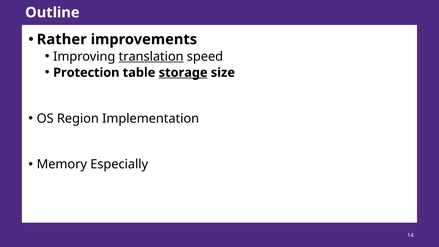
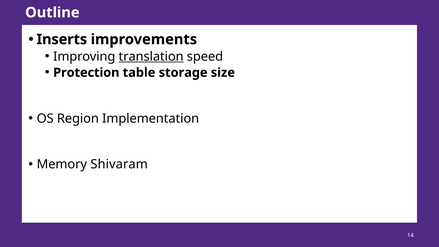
Rather: Rather -> Inserts (62, 39)
storage underline: present -> none (183, 73)
Especially: Especially -> Shivaram (119, 164)
